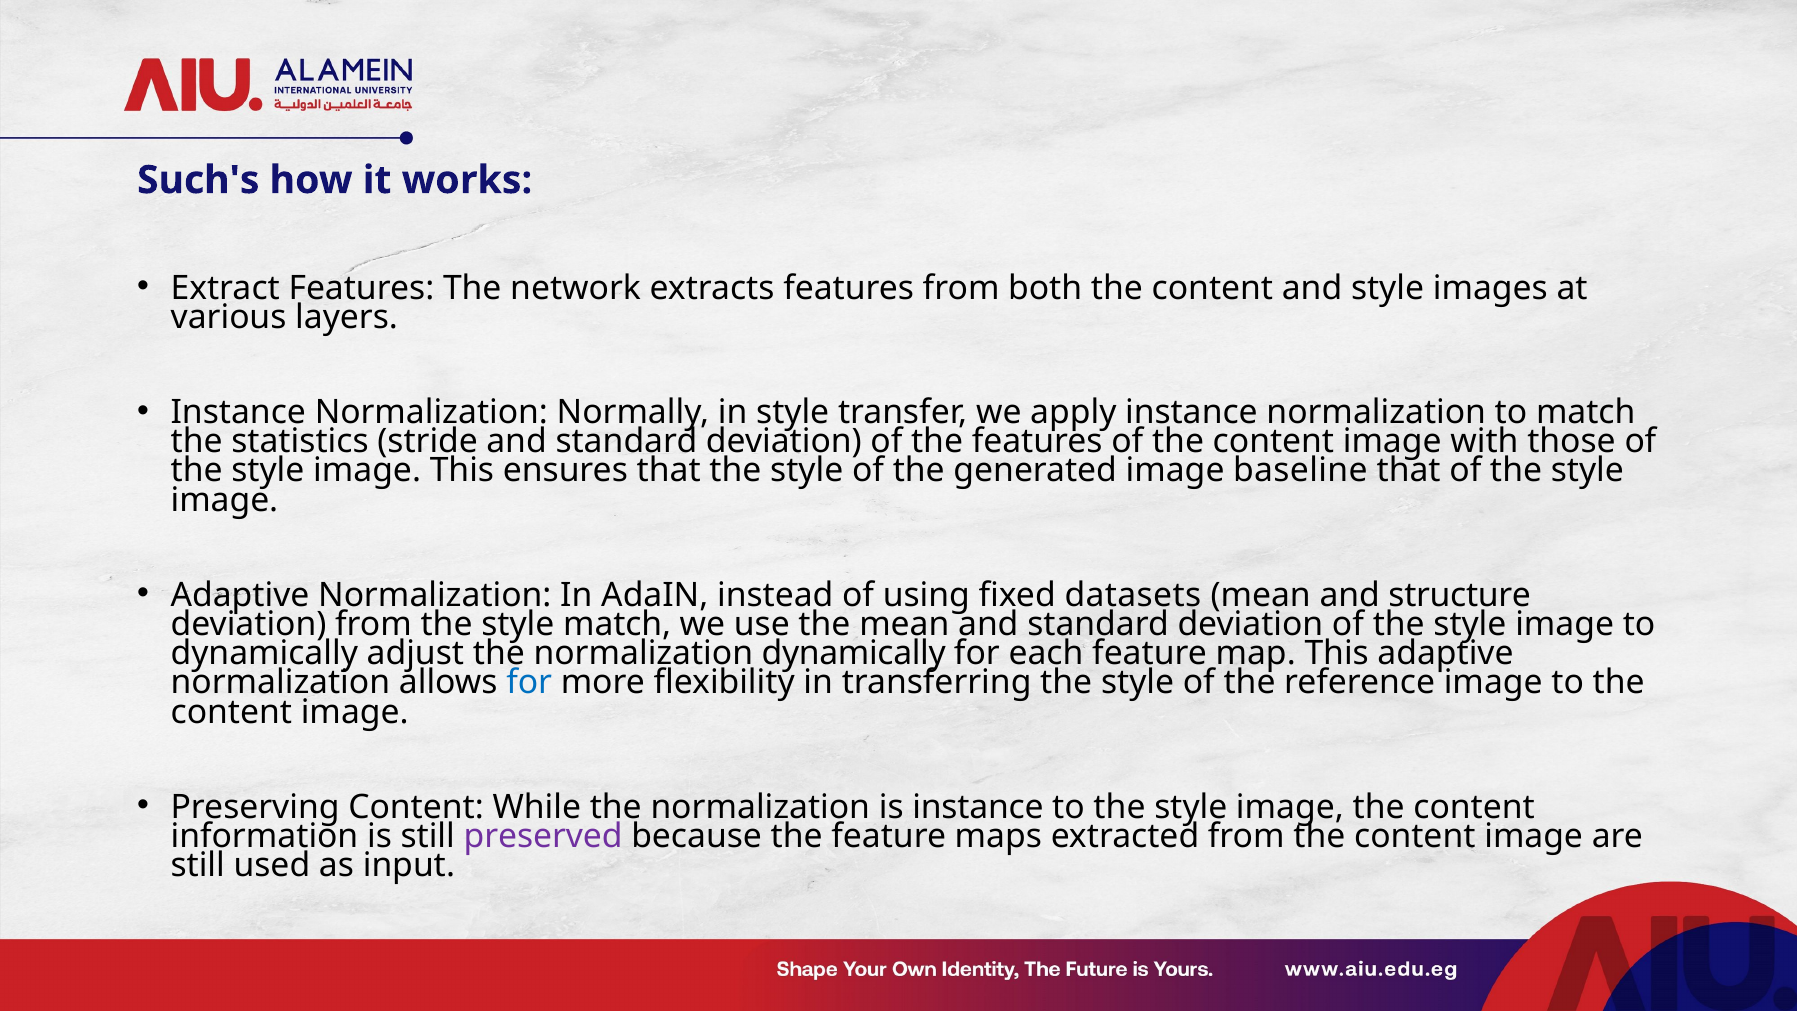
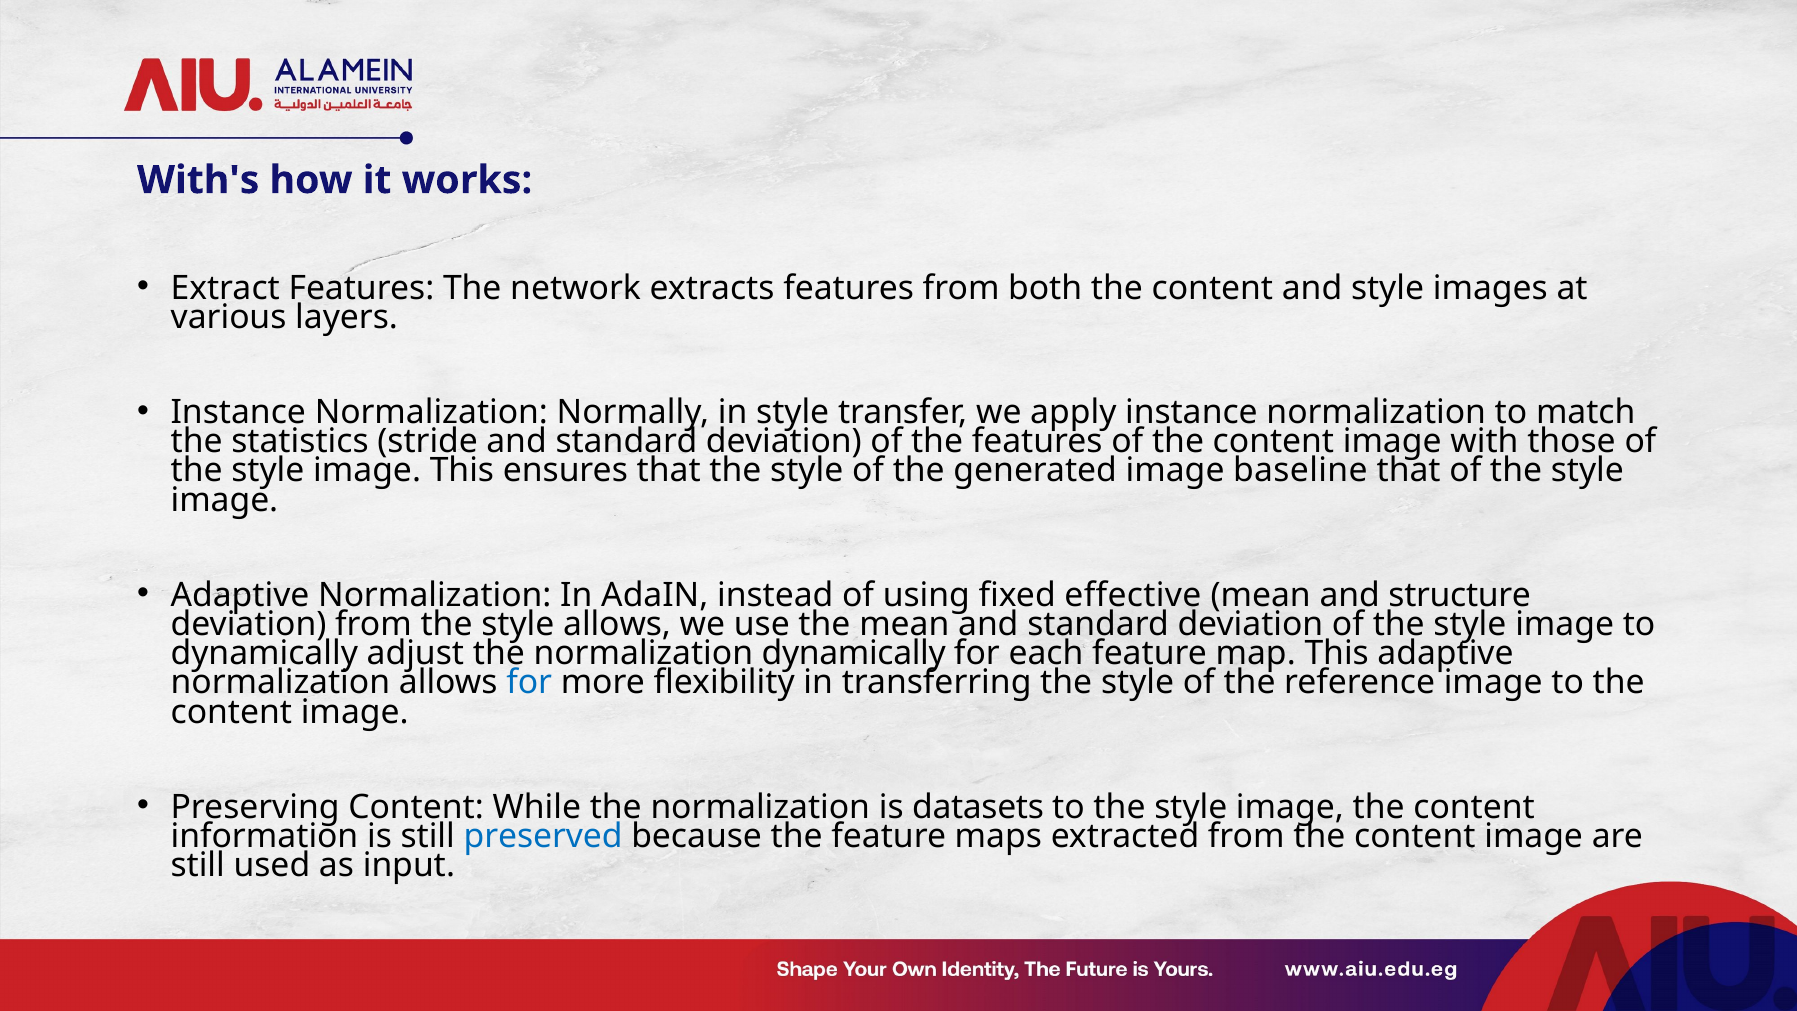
Such's: Such's -> With's (198, 180)
datasets: datasets -> effective (1133, 595)
style match: match -> allows (617, 624)
is instance: instance -> datasets (978, 807)
preserved colour: purple -> blue (543, 836)
